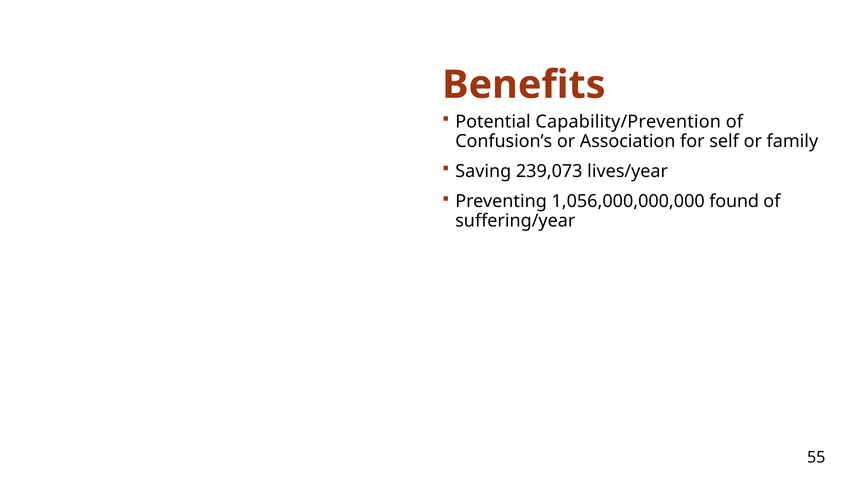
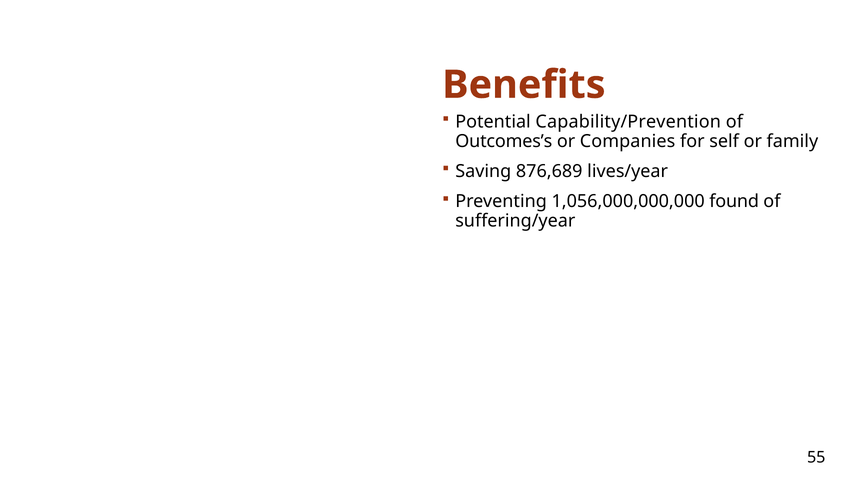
Confusion’s: Confusion’s -> Outcomes’s (504, 141)
Association: Association -> Companies (628, 141)
239,073: 239,073 -> 876,689 (549, 171)
